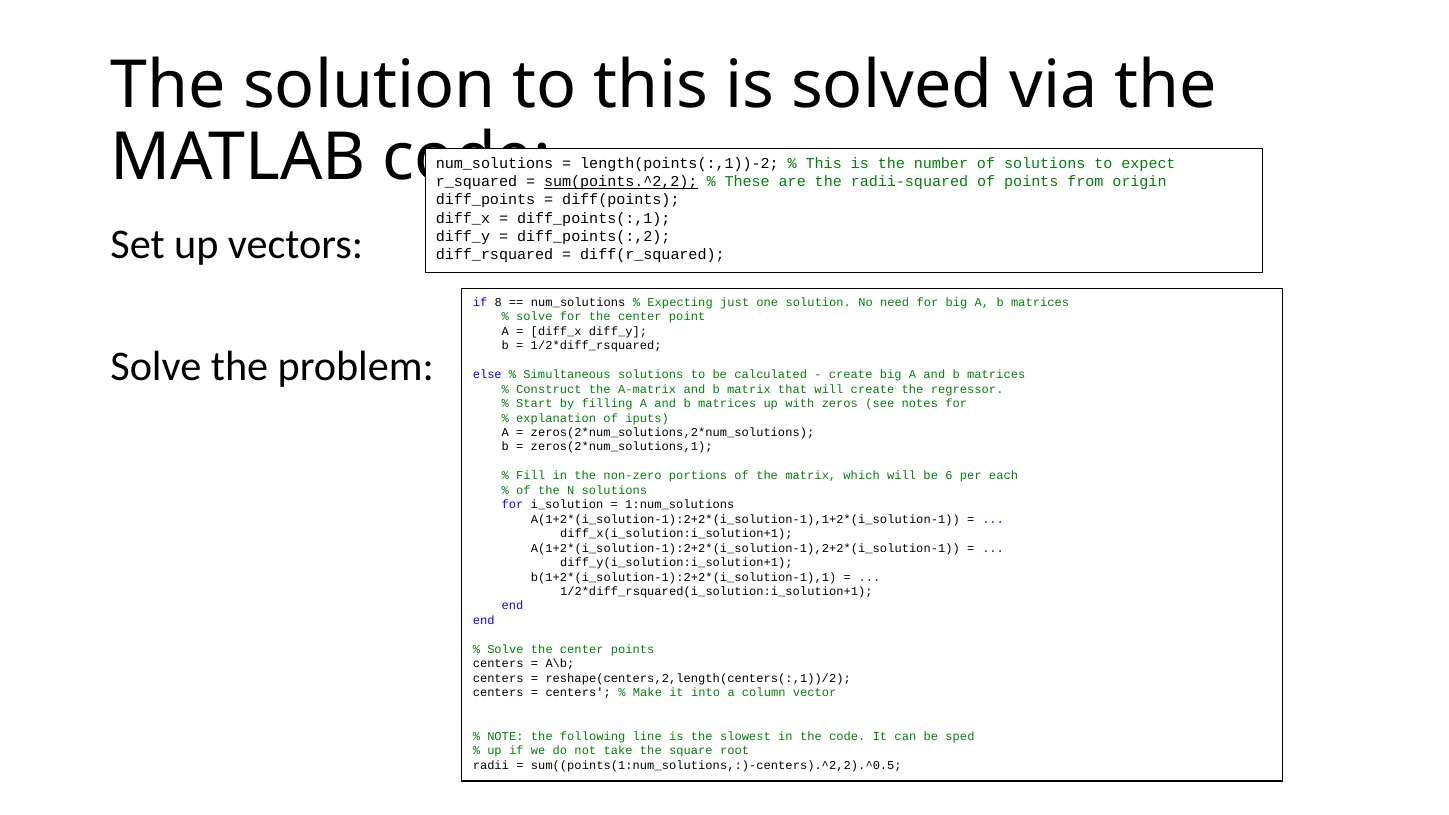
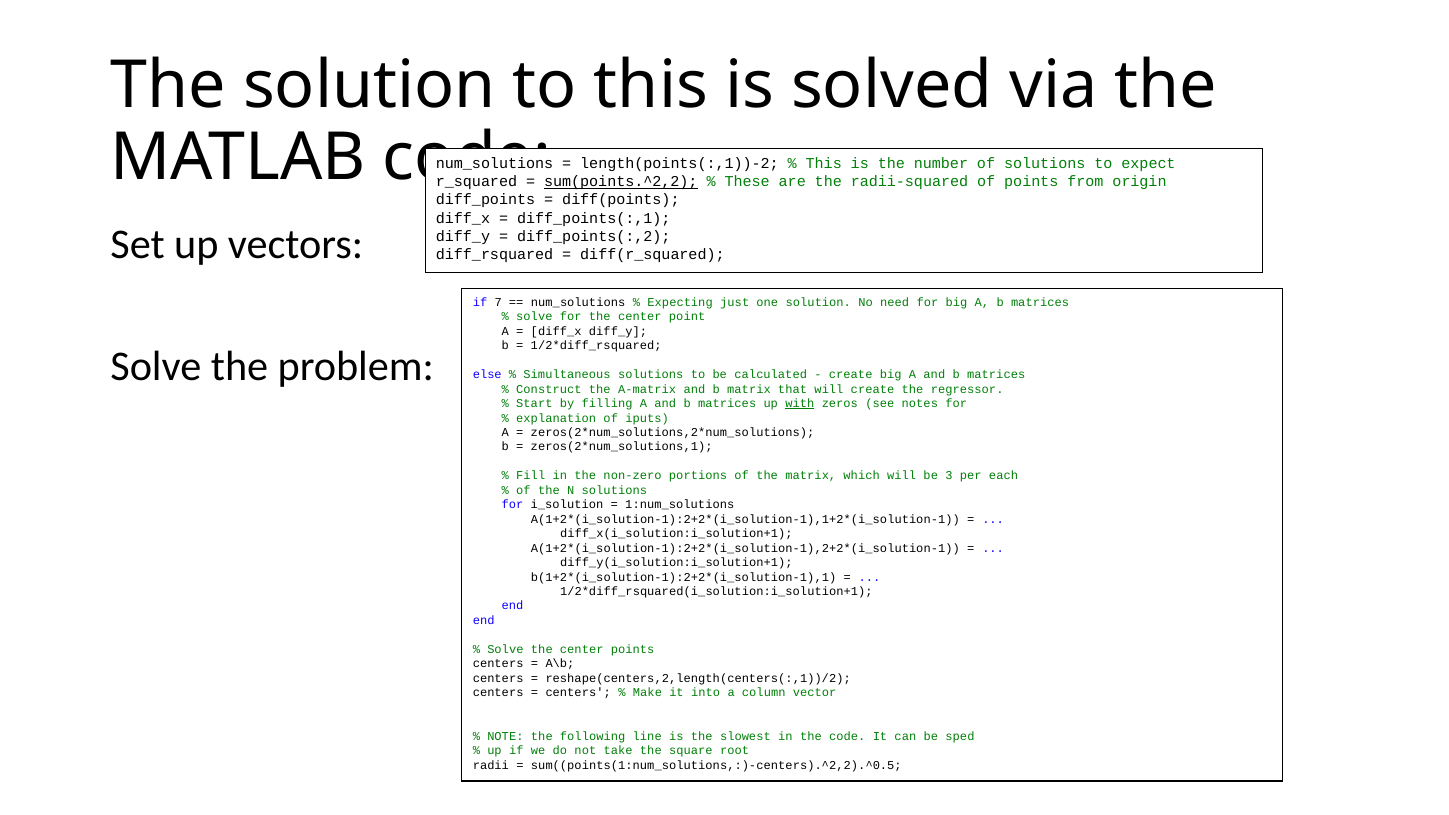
8: 8 -> 7 (498, 302)
with underline: none -> present (800, 404)
6: 6 -> 3 (949, 476)
